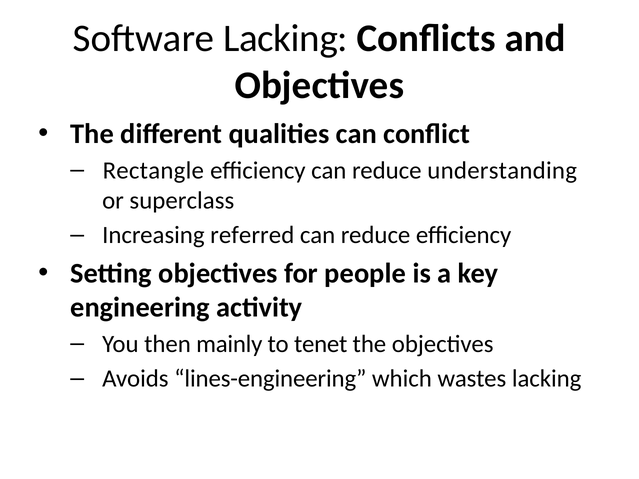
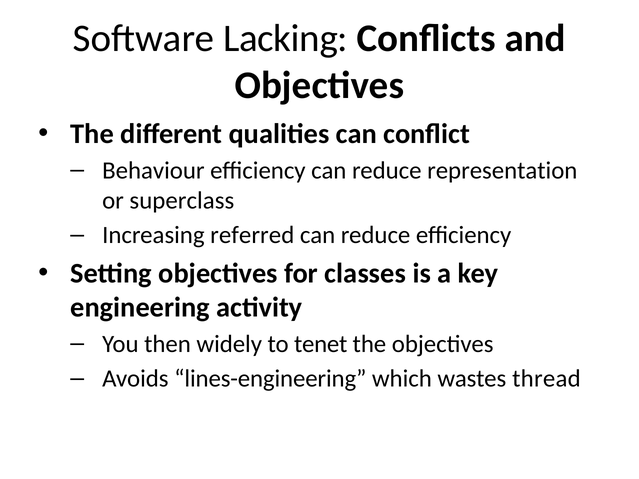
Rectangle: Rectangle -> Behaviour (153, 171)
understanding: understanding -> representation (502, 171)
people: people -> classes (365, 273)
mainly: mainly -> widely (229, 344)
wastes lacking: lacking -> thread (546, 379)
